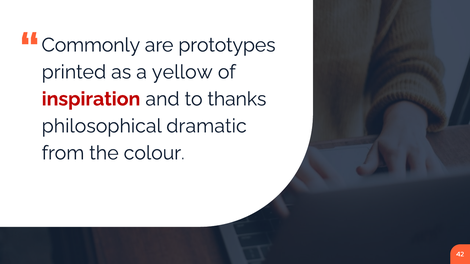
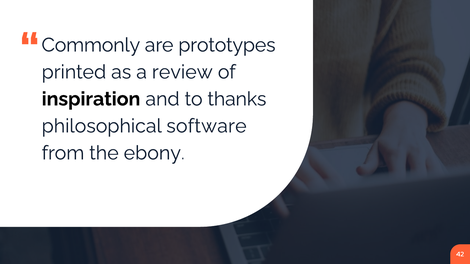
yellow: yellow -> review (182, 72)
inspiration colour: red -> black (91, 99)
dramatic: dramatic -> software (206, 126)
colour: colour -> ebony (154, 153)
